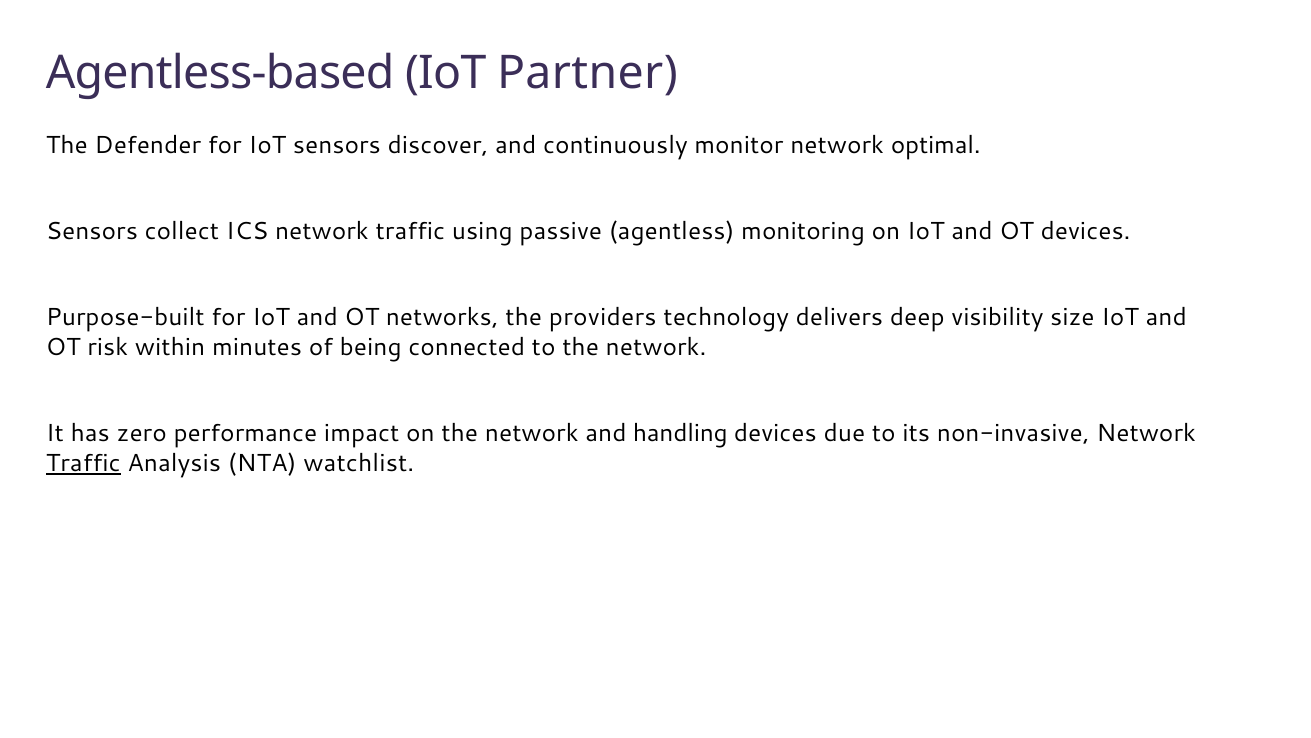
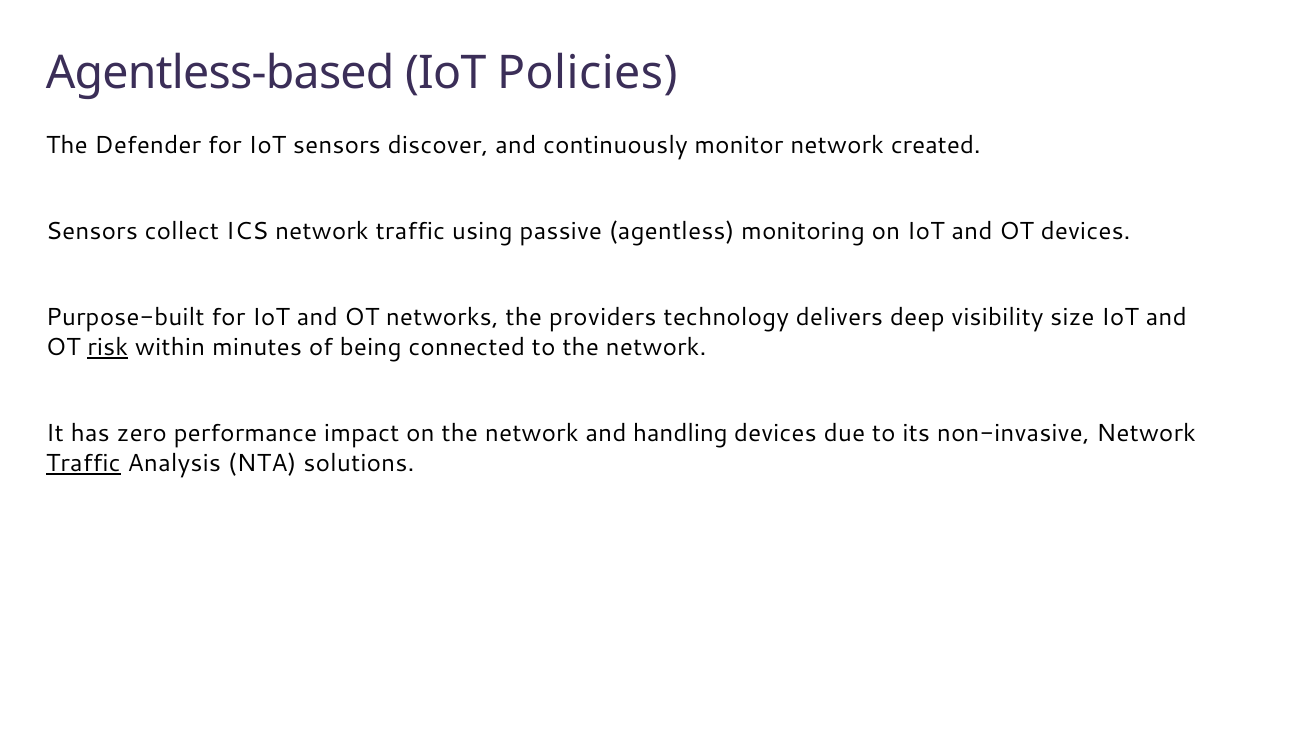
Partner: Partner -> Policies (587, 73)
optimal: optimal -> created (936, 145)
risk underline: none -> present (108, 347)
watchlist: watchlist -> solutions (359, 463)
